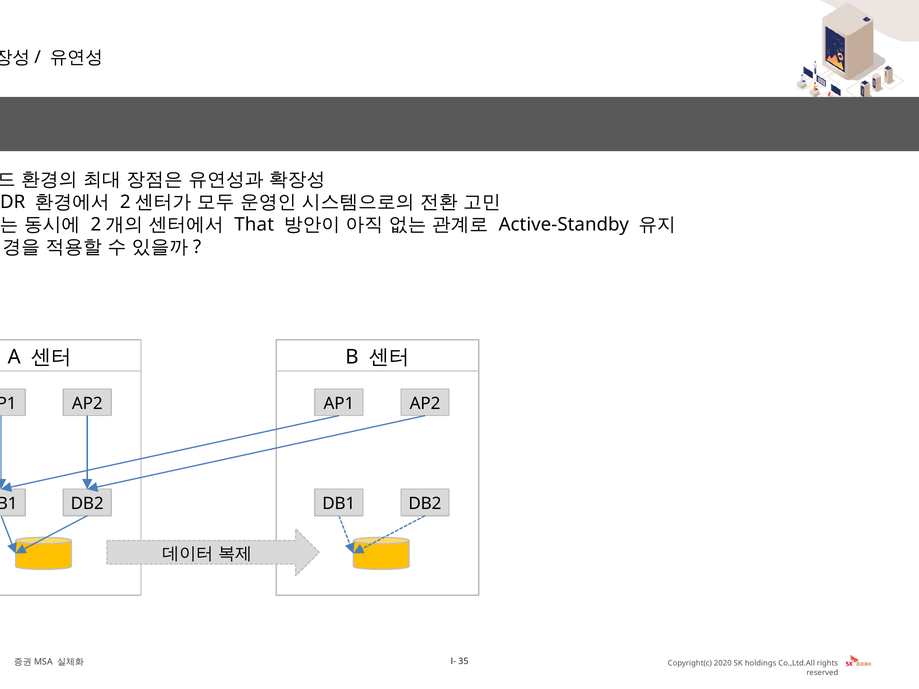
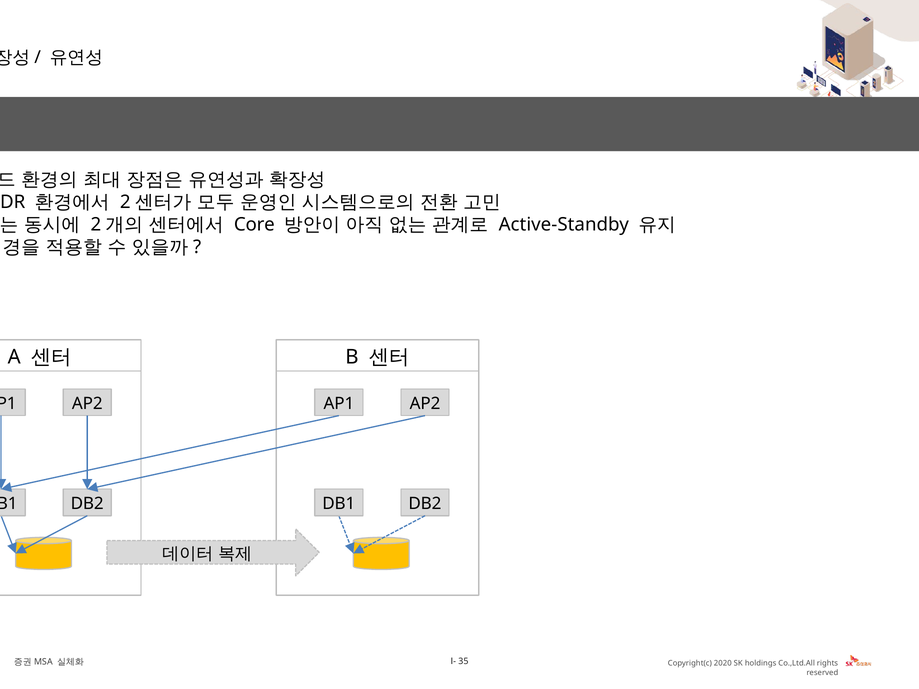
That: That -> Core (254, 225)
